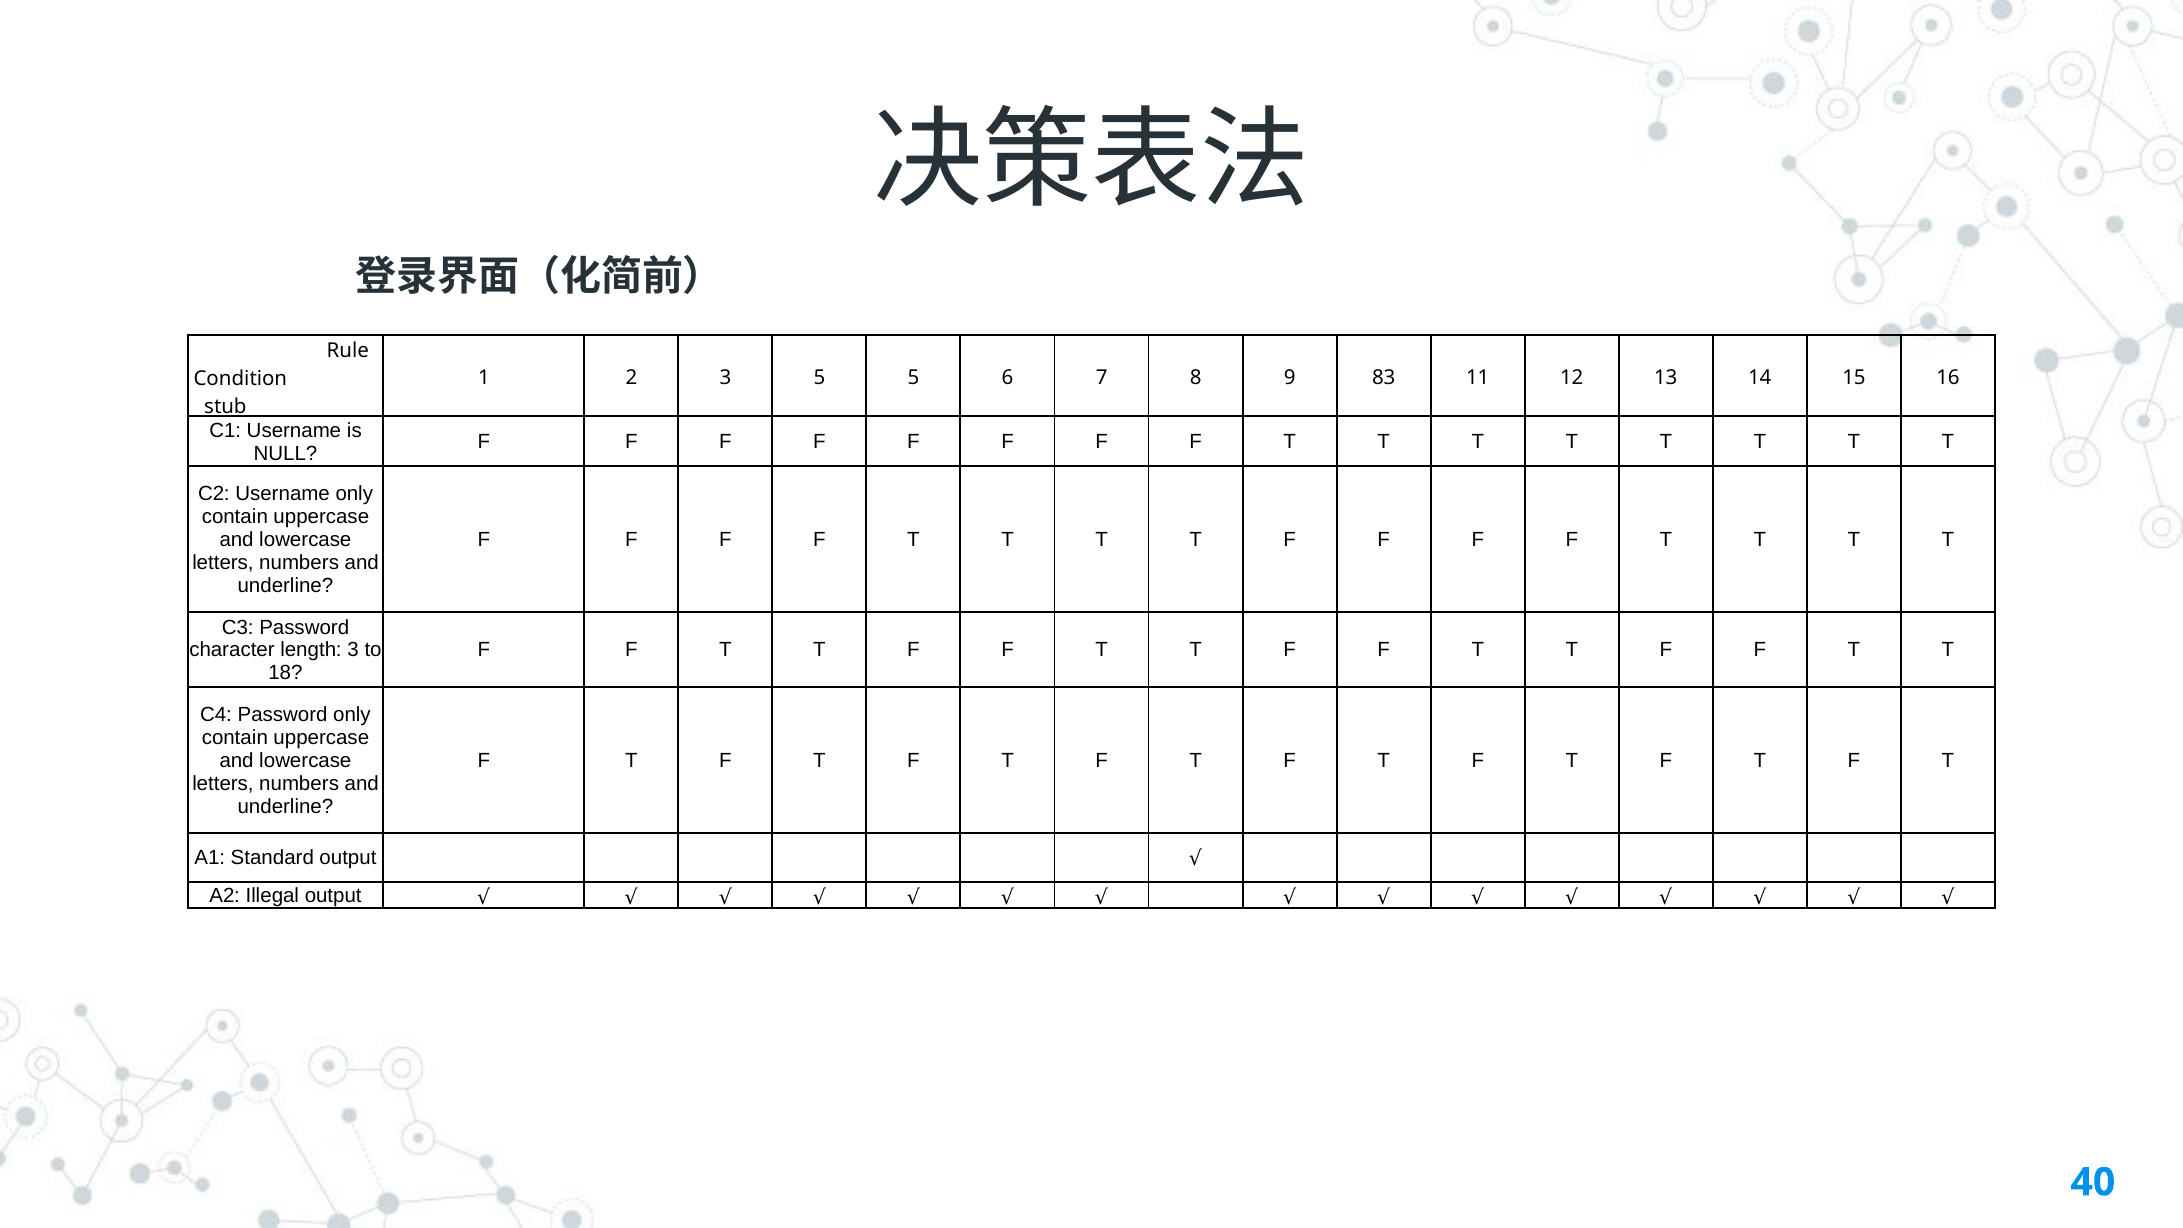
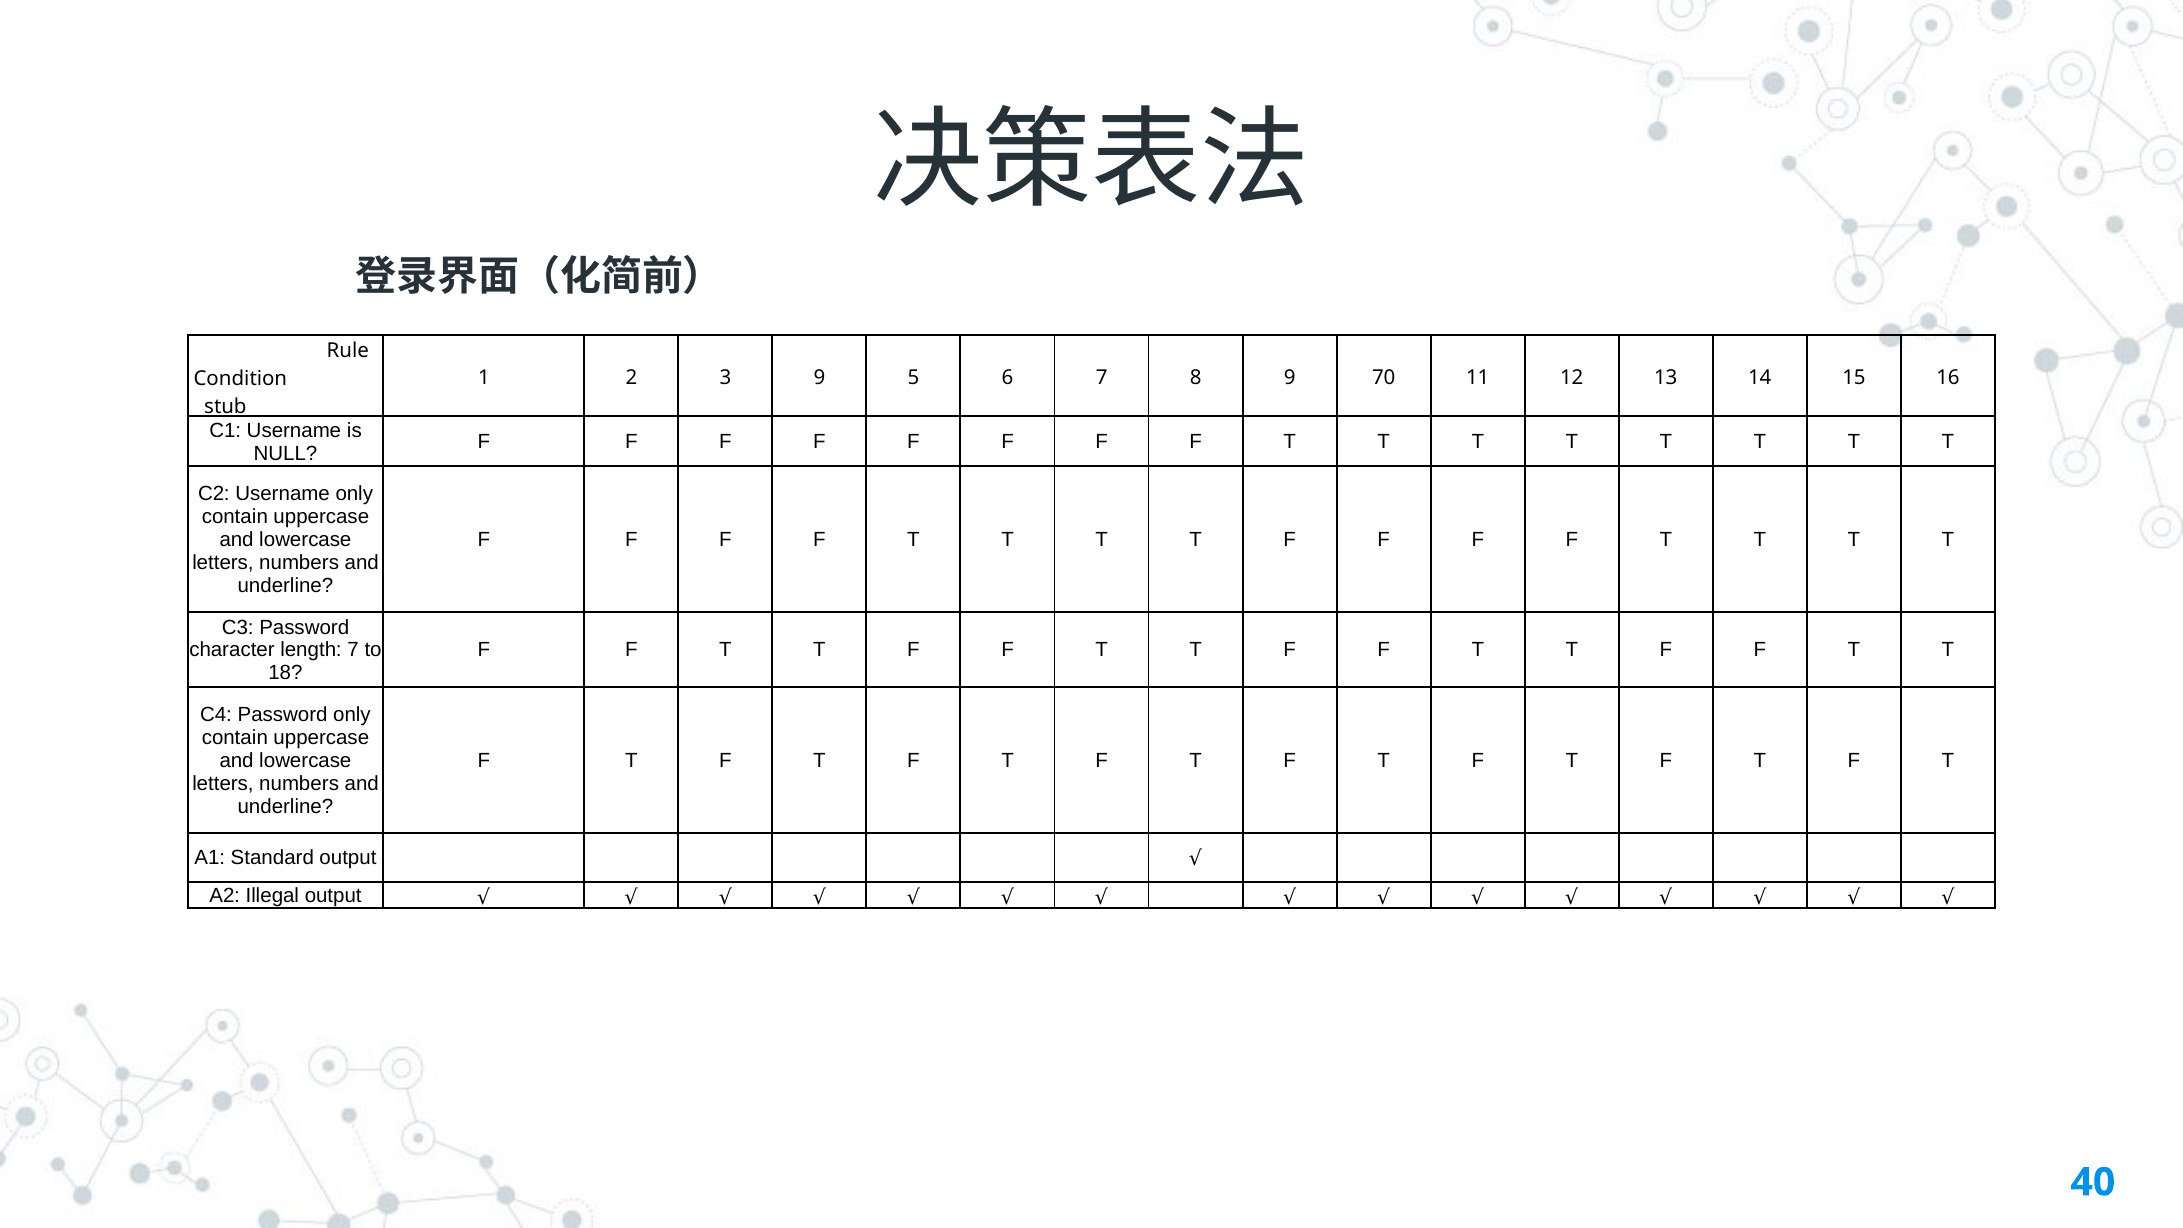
3 5: 5 -> 9 (820, 377)
83: 83 -> 70 (1384, 377)
length 3: 3 -> 7 (353, 650)
